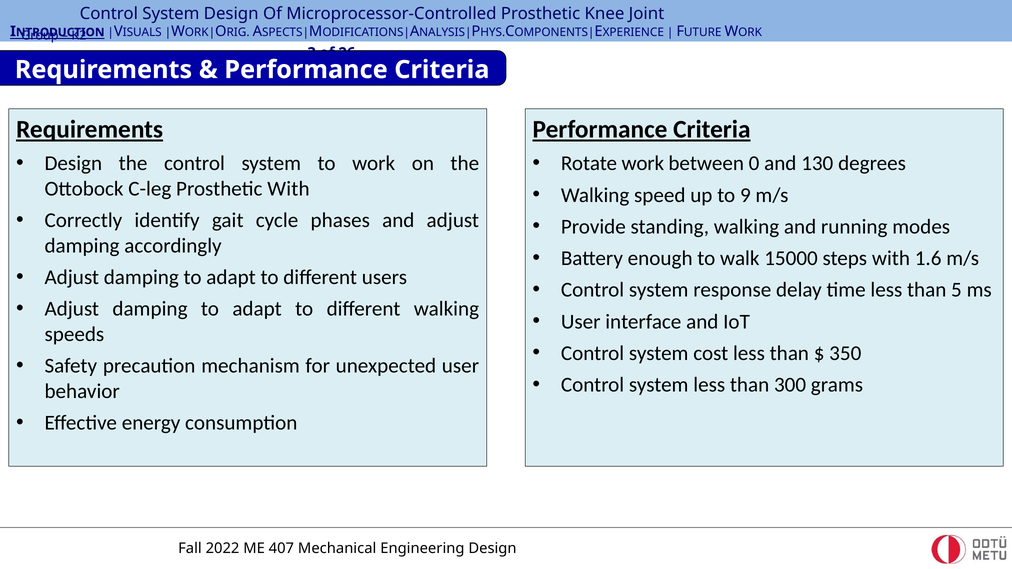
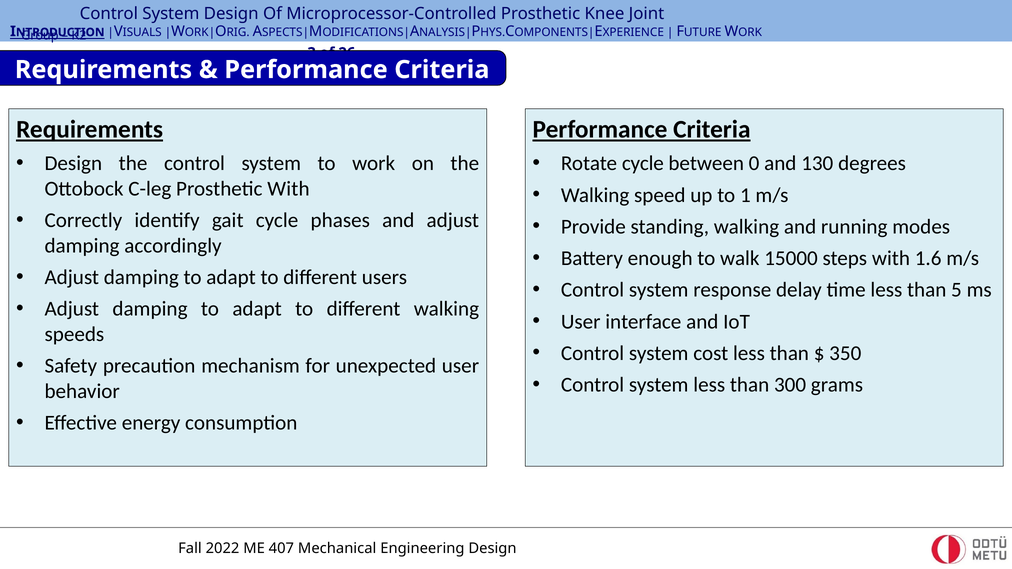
Rotate work: work -> cycle (643, 164)
9: 9 -> 1 (745, 195)
